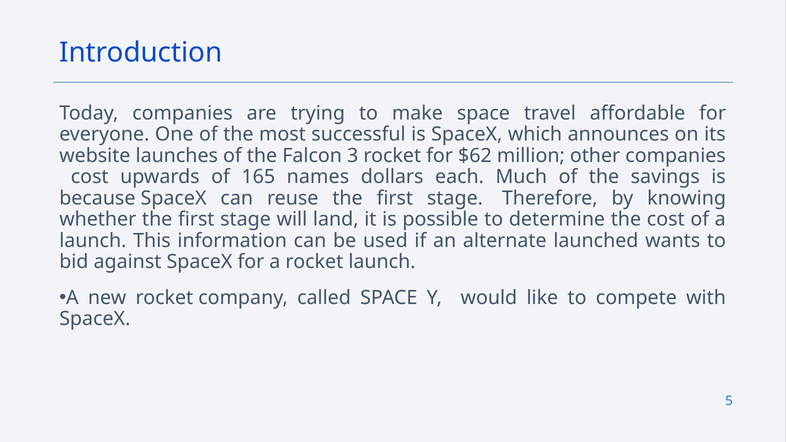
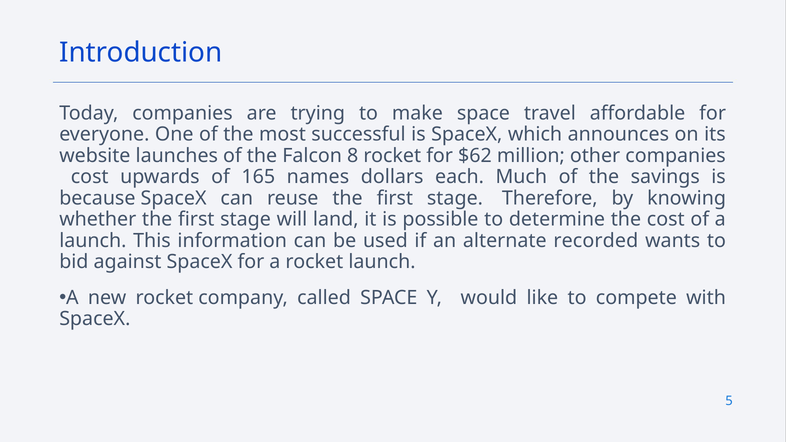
3: 3 -> 8 (353, 156)
launched: launched -> recorded (596, 241)
